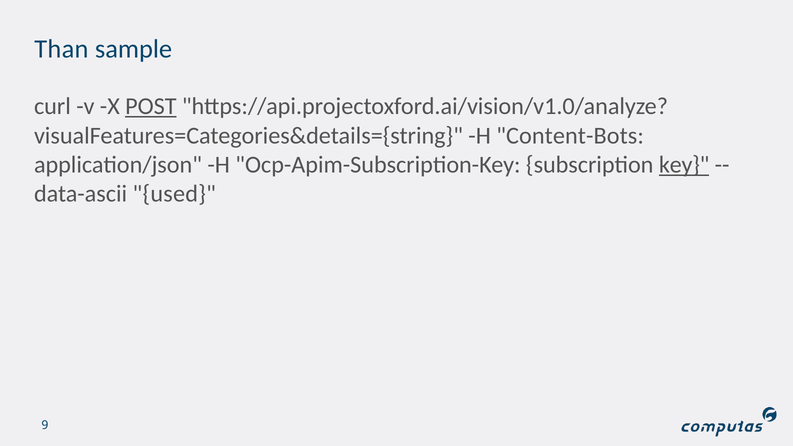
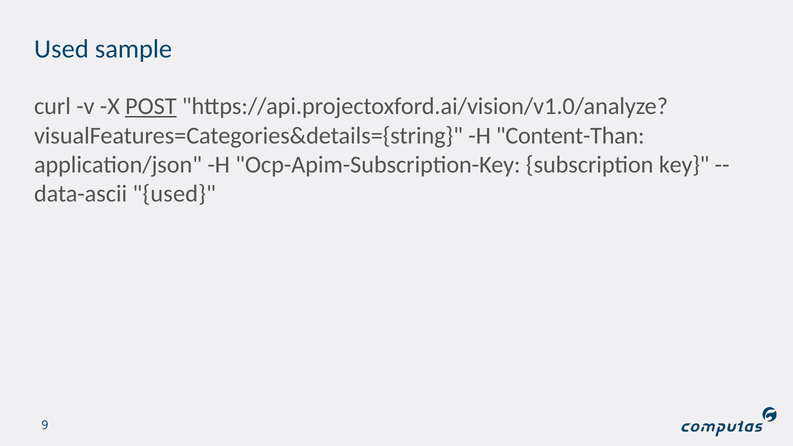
Than: Than -> Used (61, 49)
Content-Bots: Content-Bots -> Content-Than (570, 136)
key underline: present -> none (684, 165)
